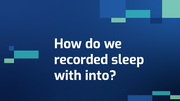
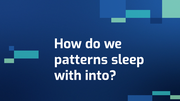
recorded: recorded -> patterns (81, 60)
